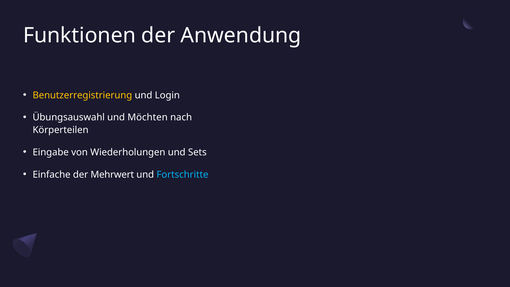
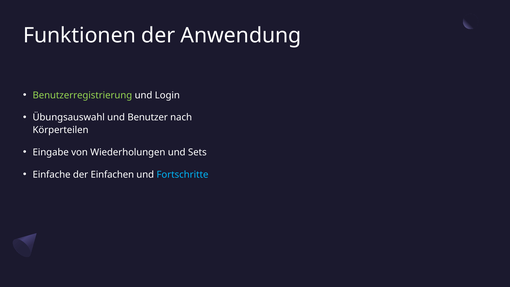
Benutzerregistrierung colour: yellow -> light green (82, 95)
Möchten: Möchten -> Benutzer (148, 117)
Mehrwert: Mehrwert -> Einfachen (112, 174)
